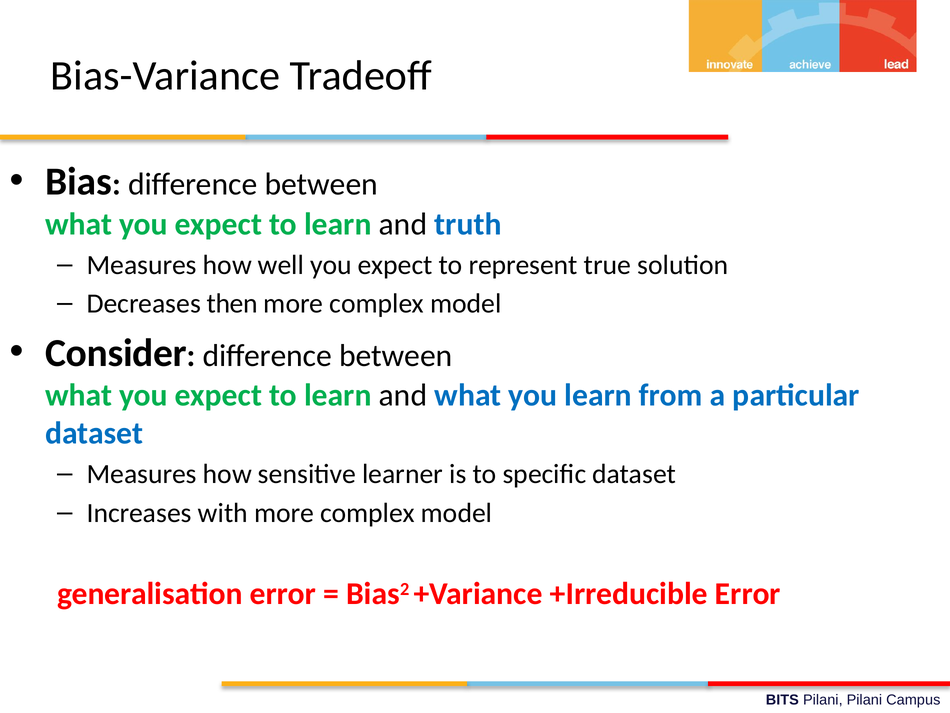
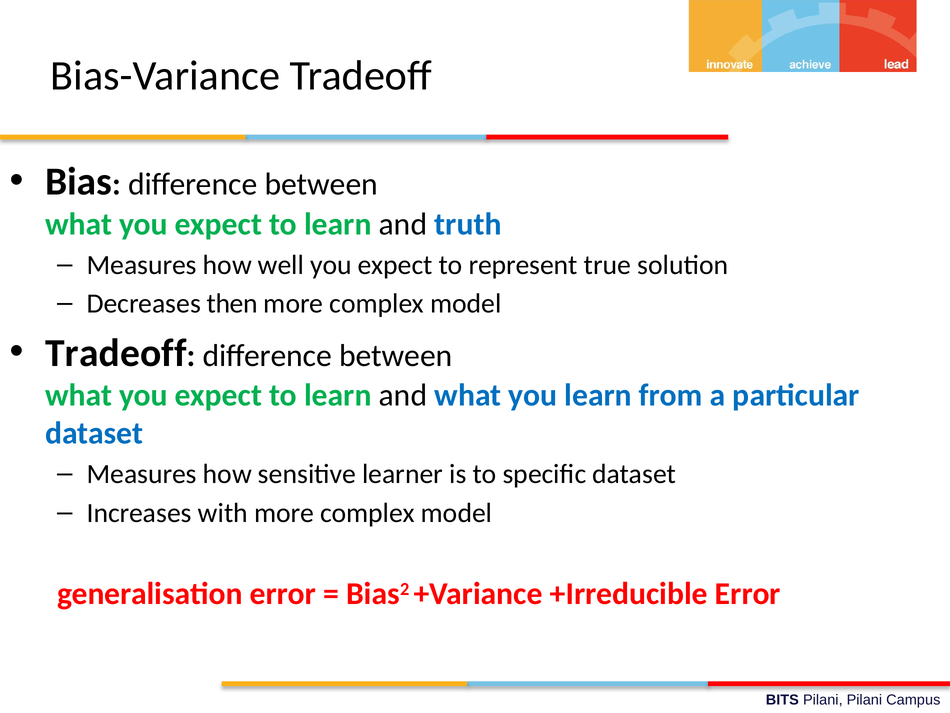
Consider: Consider -> Tradeoff (116, 353)
